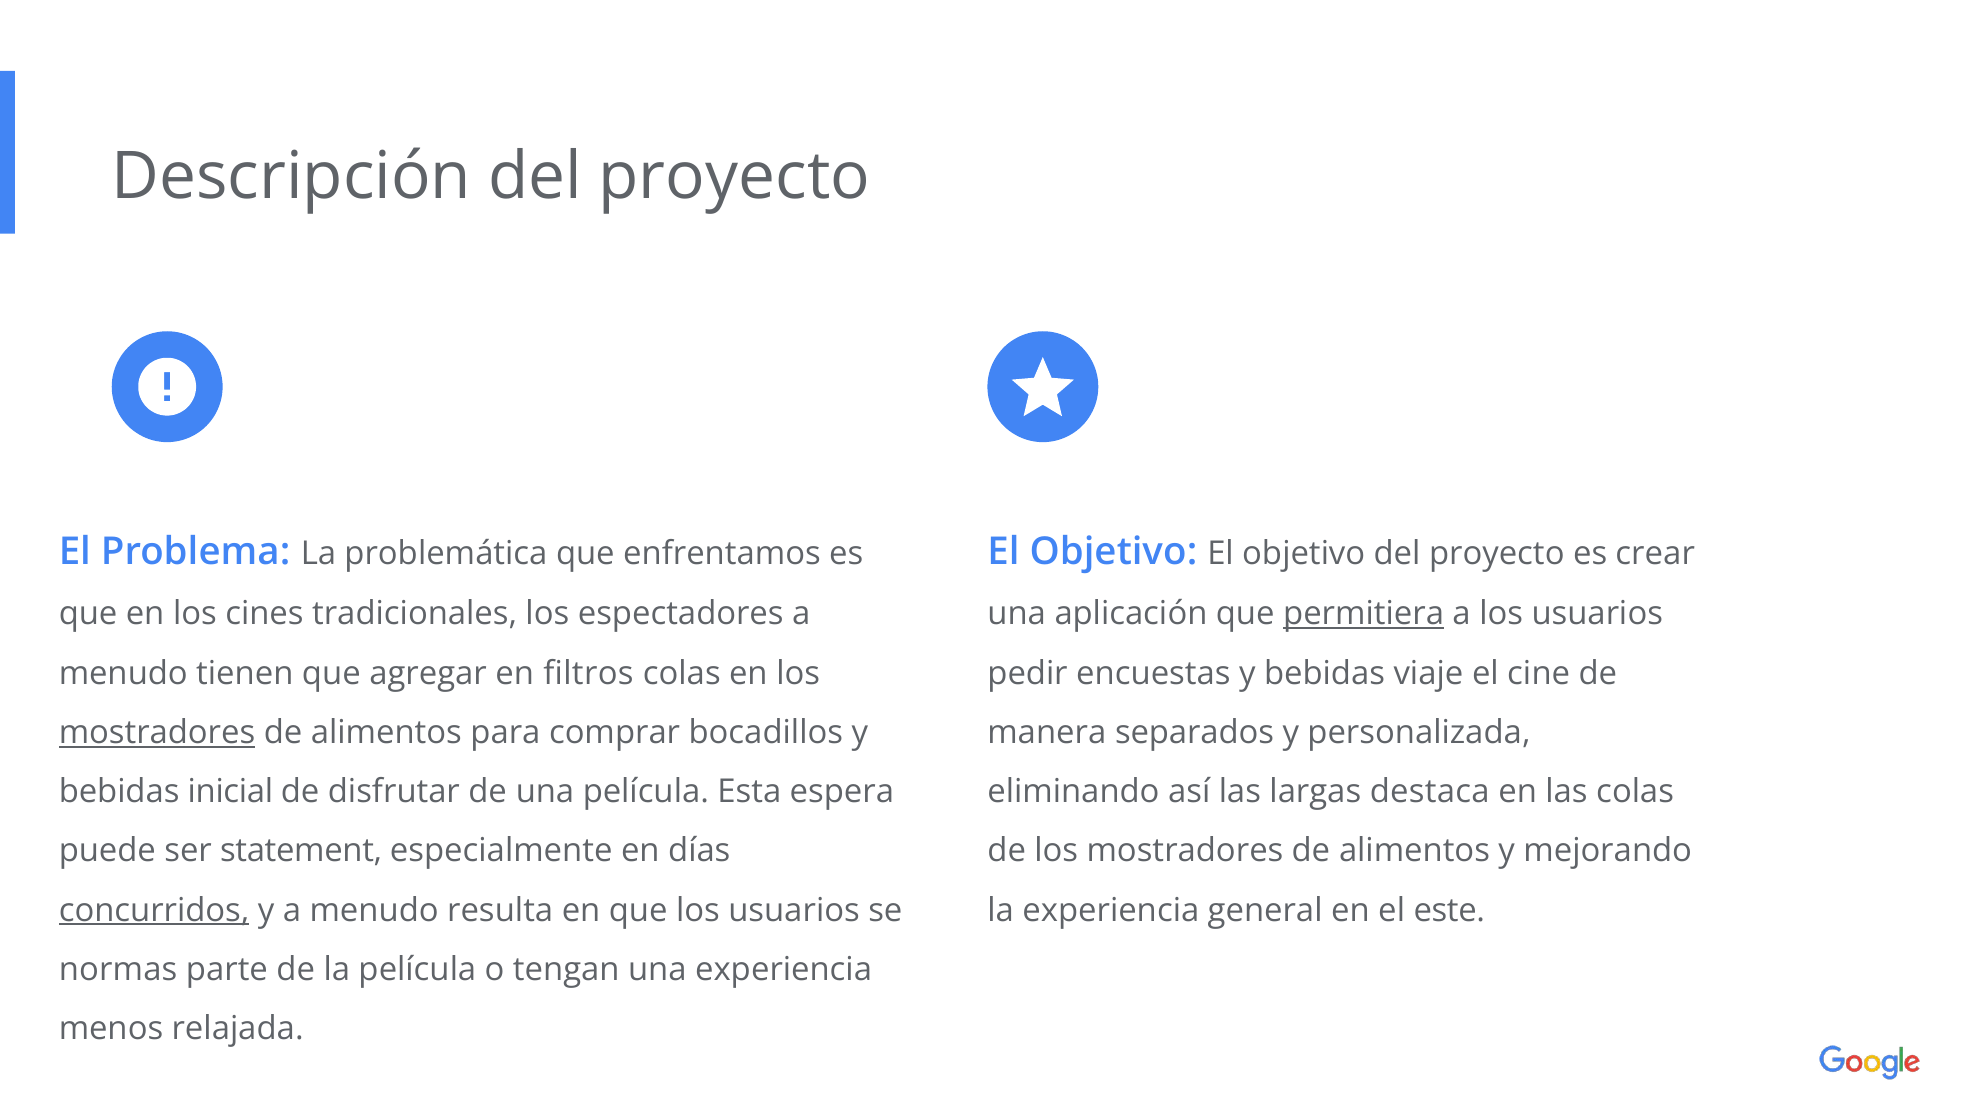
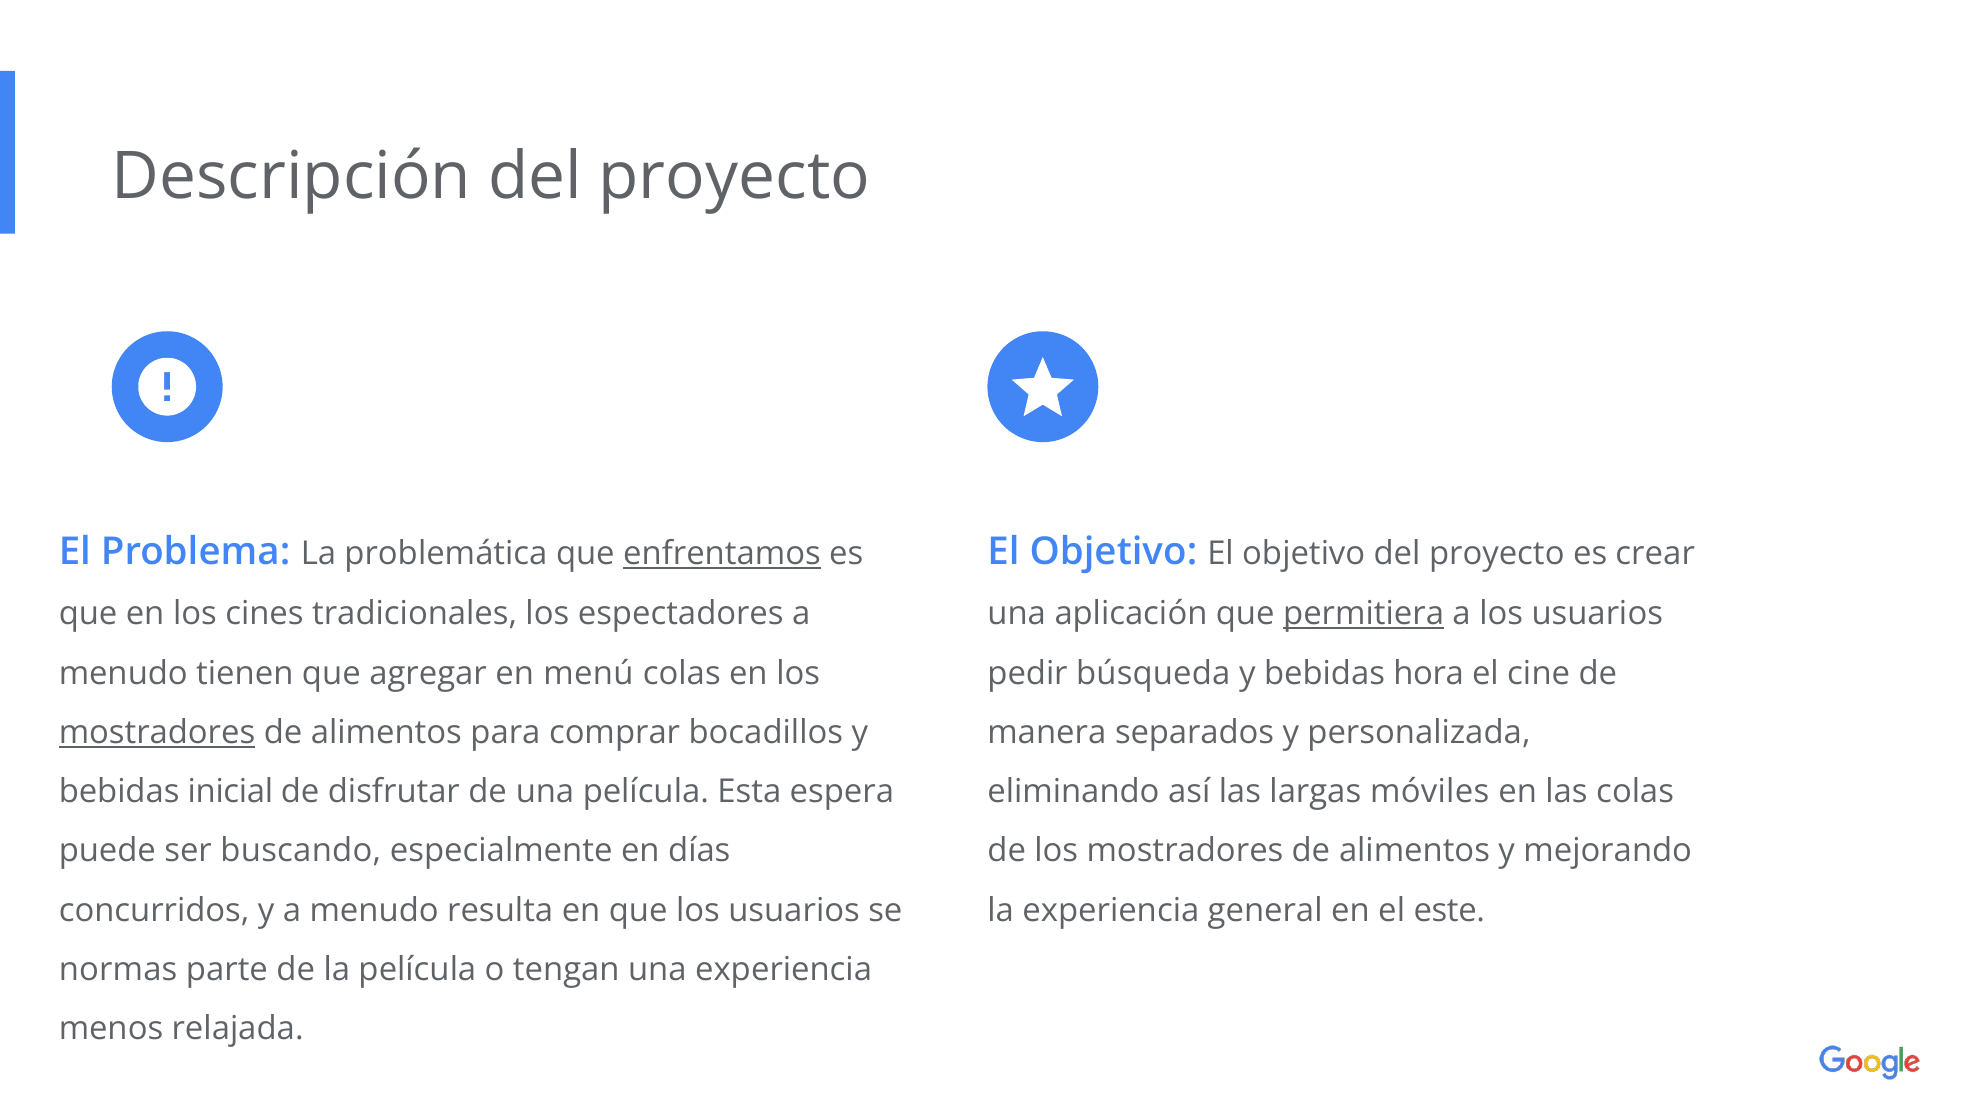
enfrentamos underline: none -> present (722, 554)
filtros: filtros -> menú (588, 673)
encuestas: encuestas -> búsqueda (1153, 673)
viaje: viaje -> hora (1429, 673)
destaca: destaca -> móviles (1430, 792)
statement: statement -> buscando (301, 851)
concurridos underline: present -> none (154, 910)
